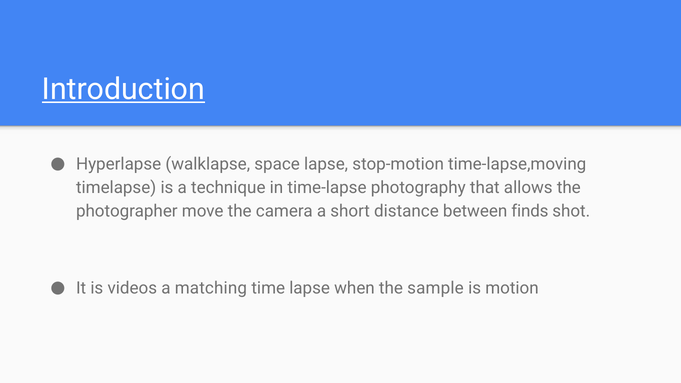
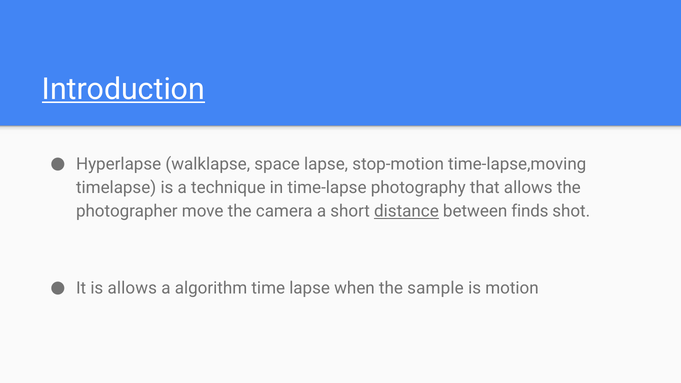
distance underline: none -> present (406, 211)
is videos: videos -> allows (132, 288)
matching: matching -> algorithm (211, 288)
